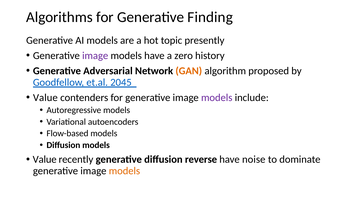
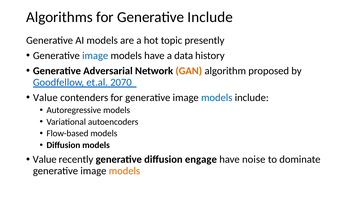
Generative Finding: Finding -> Include (210, 17)
image colour: purple -> blue (95, 56)
zero: zero -> data (184, 56)
2045: 2045 -> 2070 (121, 82)
models colour: purple -> blue (217, 97)
reverse: reverse -> engage (201, 159)
